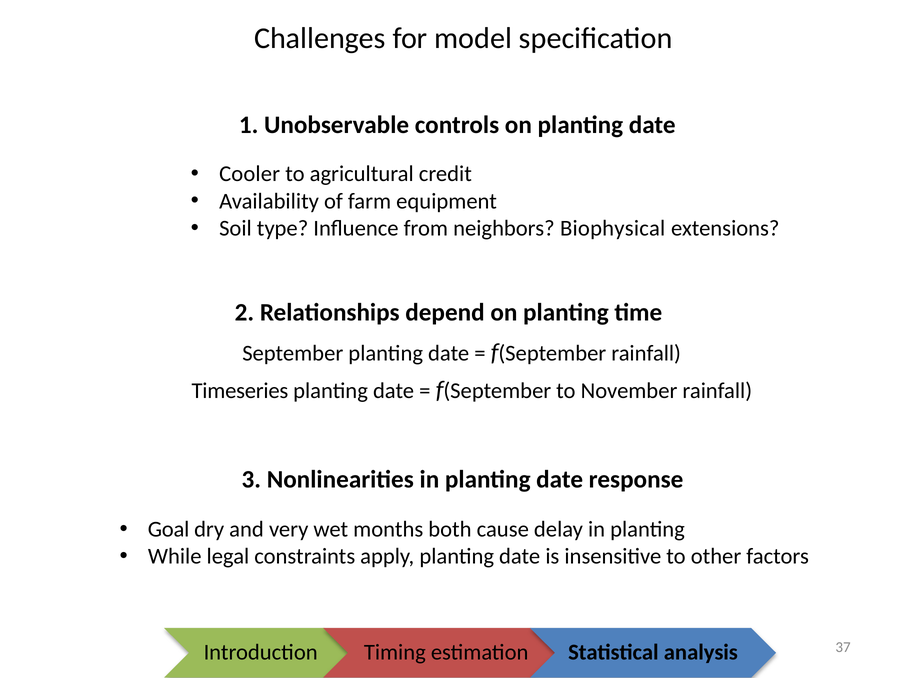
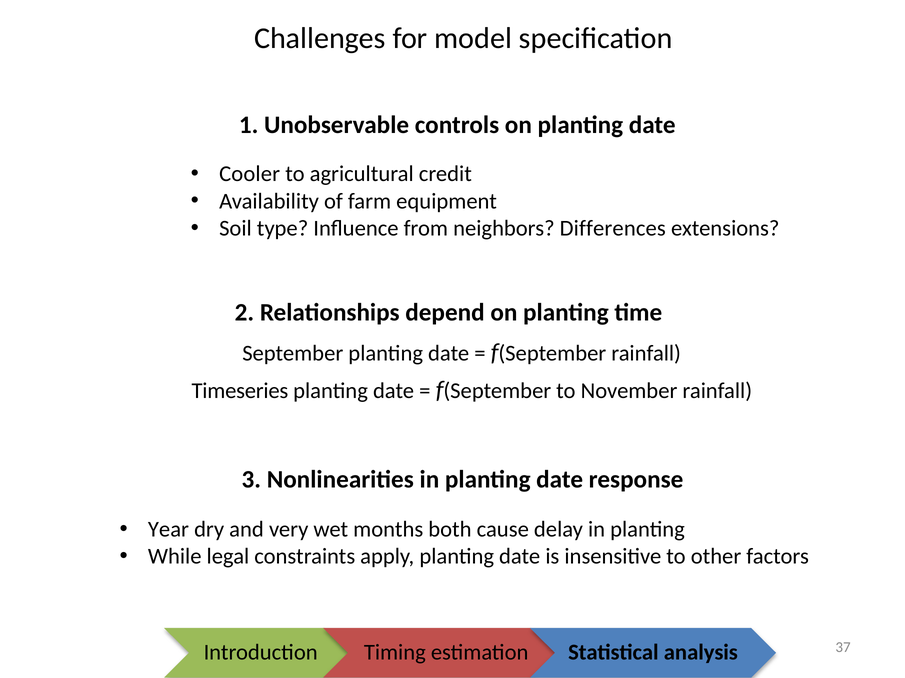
Biophysical: Biophysical -> Differences (613, 229)
Goal: Goal -> Year (168, 530)
